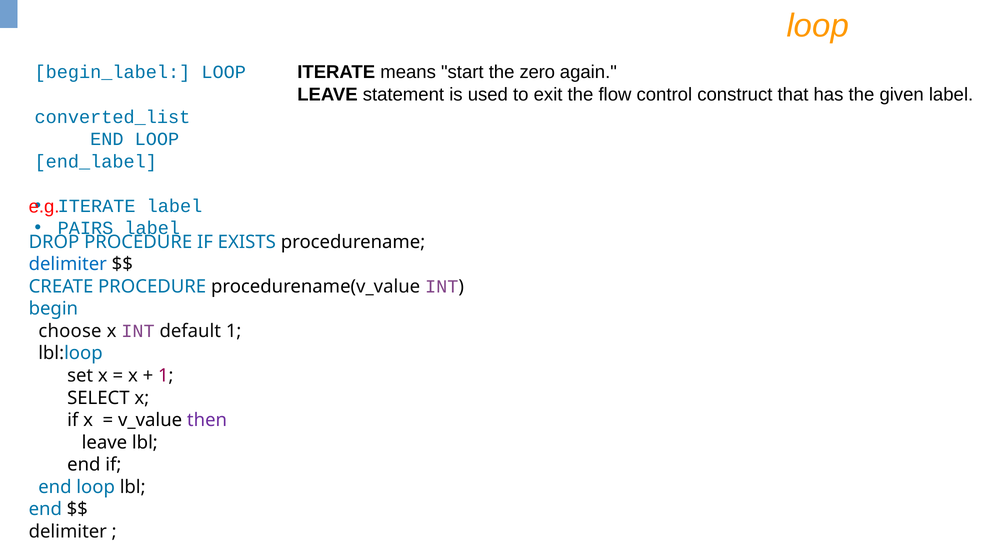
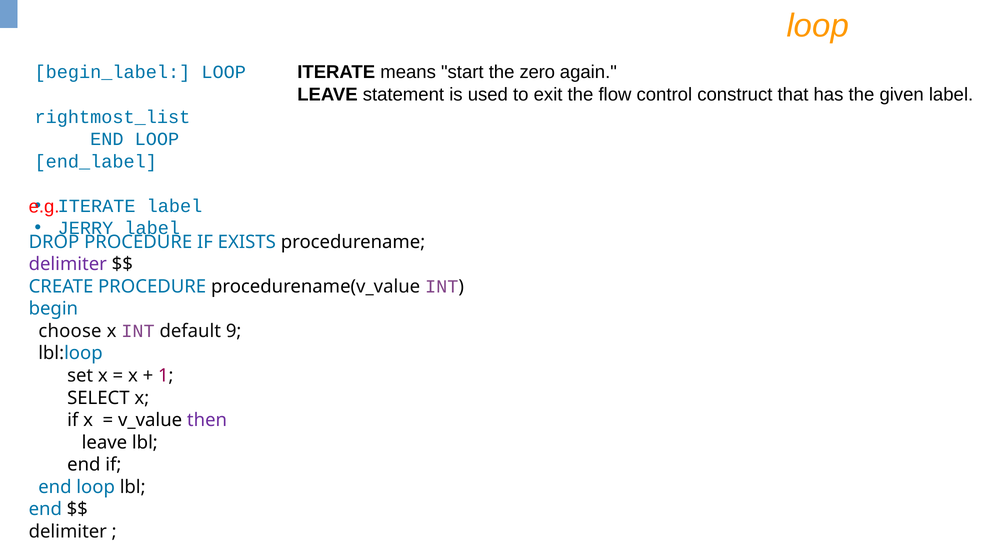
converted_list: converted_list -> rightmost_list (112, 117)
PAIRS: PAIRS -> JERRY (86, 228)
delimiter colour: blue -> purple (68, 264)
default 1: 1 -> 9 (234, 331)
